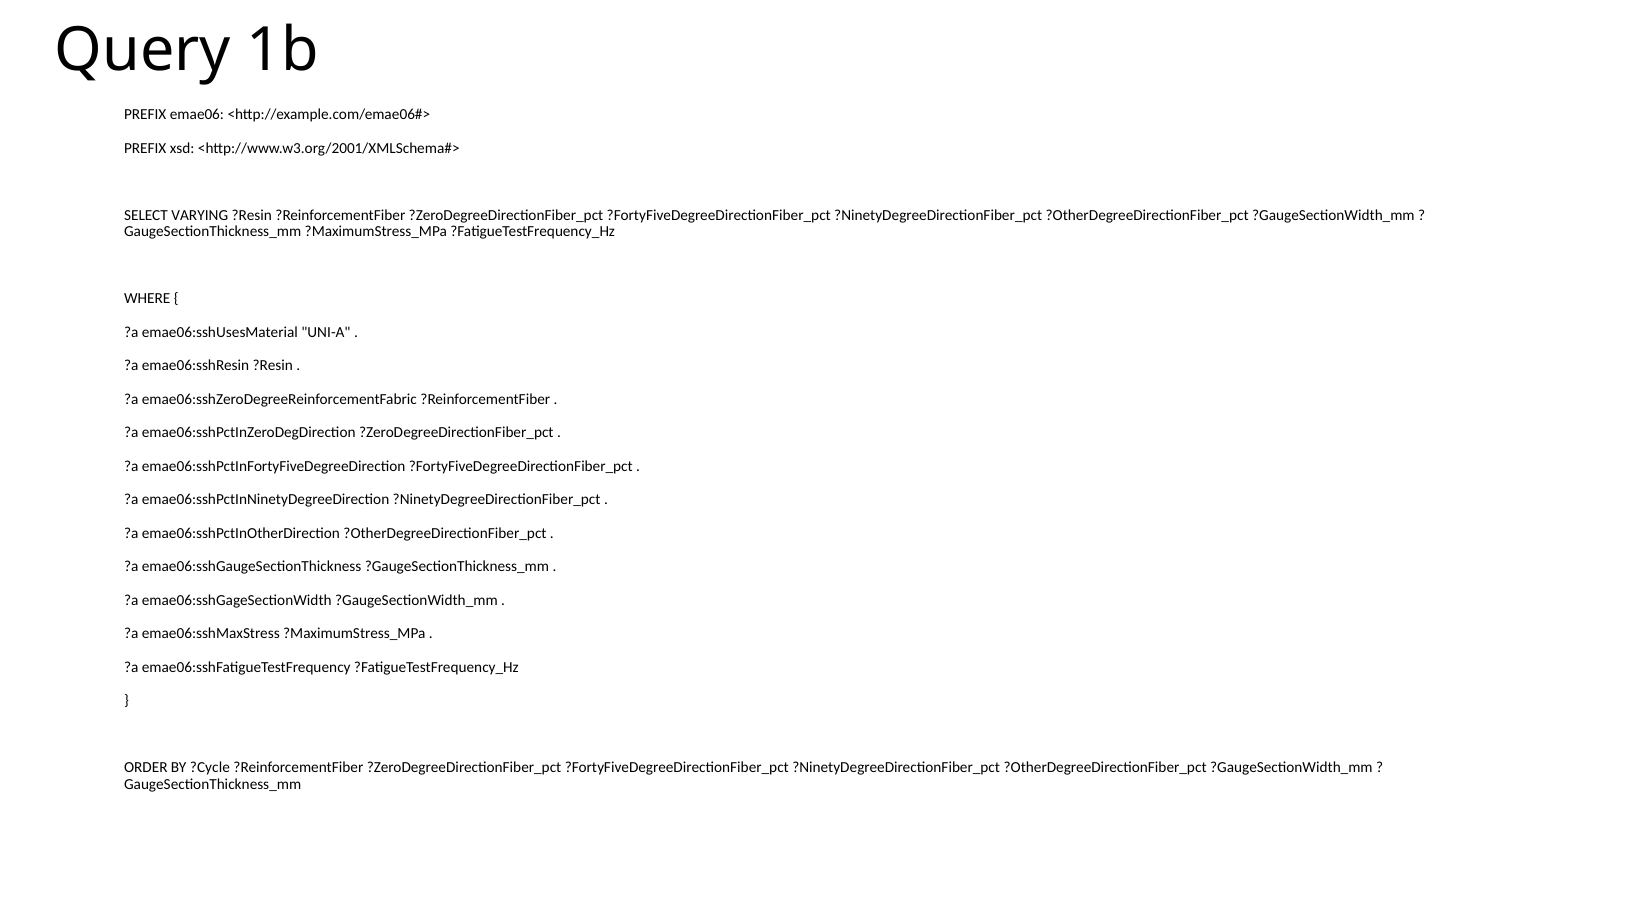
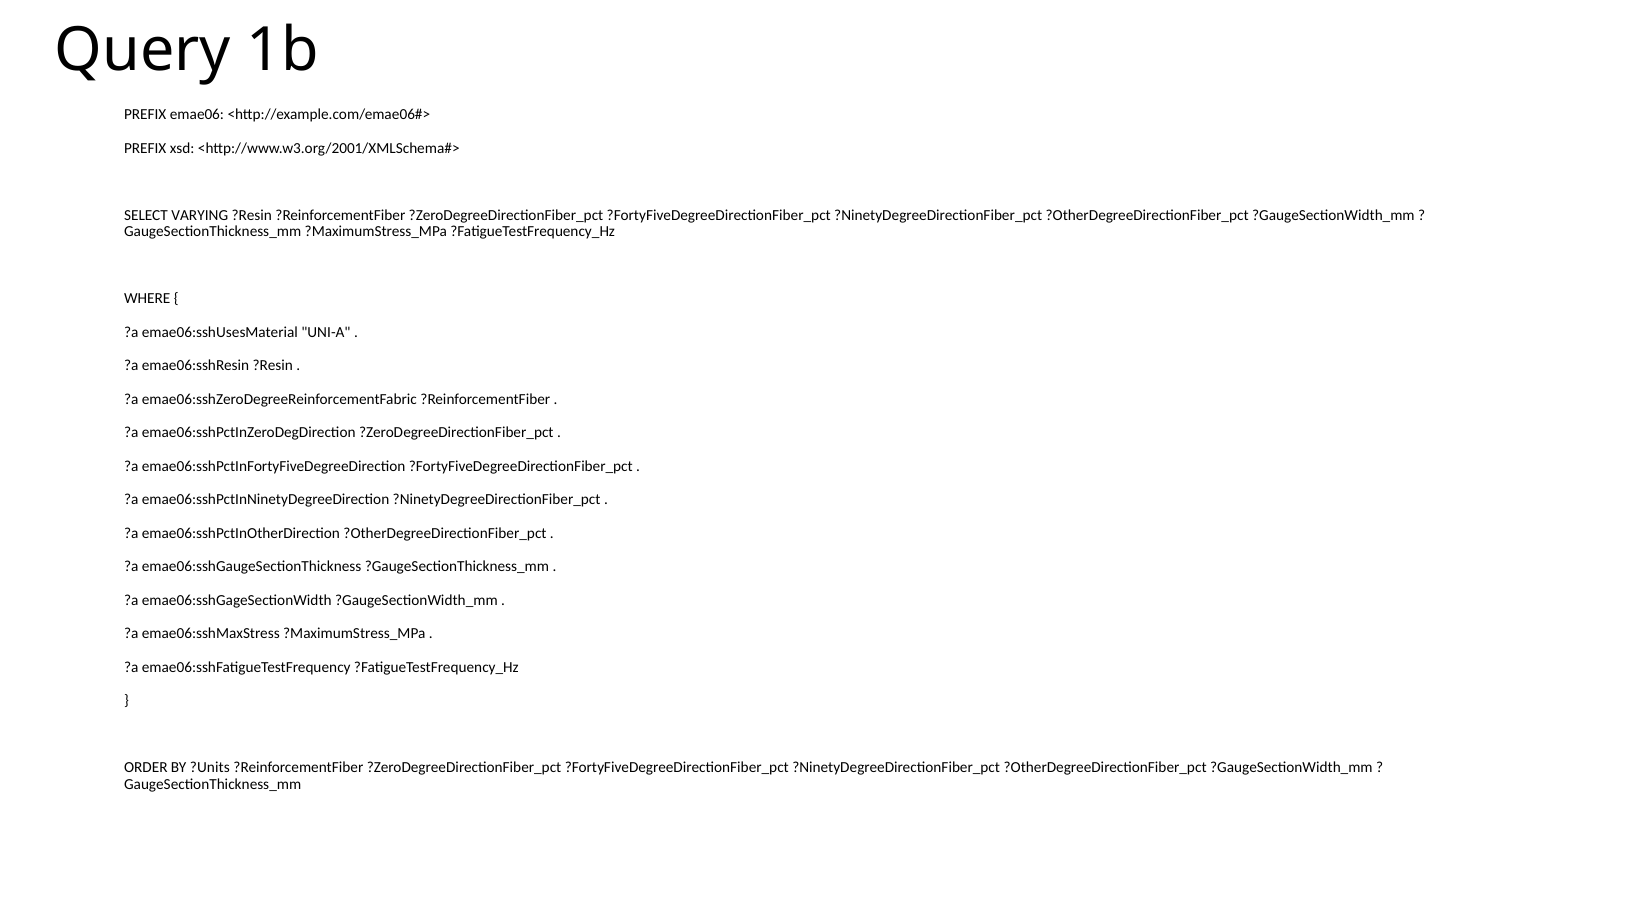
?Cycle: ?Cycle -> ?Units (210, 768)
